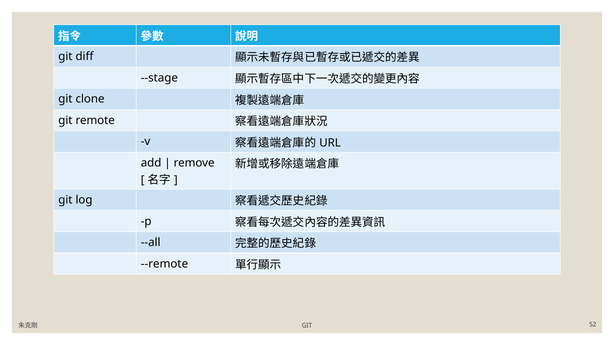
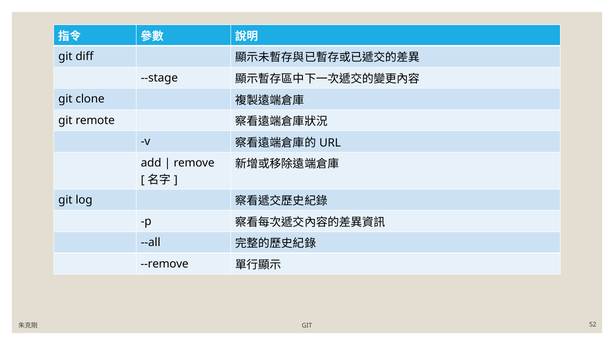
--remote: --remote -> --remove (165, 264)
